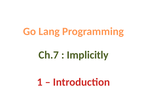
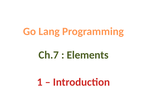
Implicitly: Implicitly -> Elements (88, 55)
